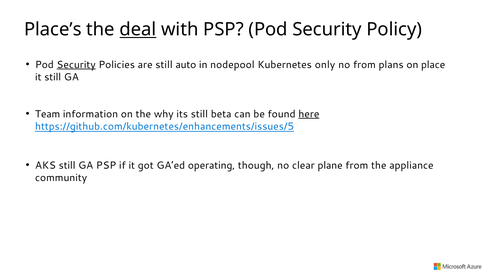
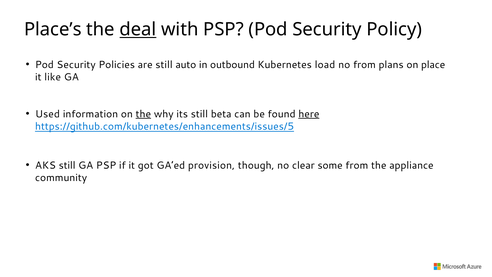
Security underline: present -> none (76, 65)
nodepool: nodepool -> outbound (232, 65)
only: only -> load (325, 65)
it still: still -> like (53, 77)
Team: Team -> Used (48, 114)
the underline: none -> present (143, 114)
operating: operating -> provision (211, 165)
plane: plane -> some (330, 165)
